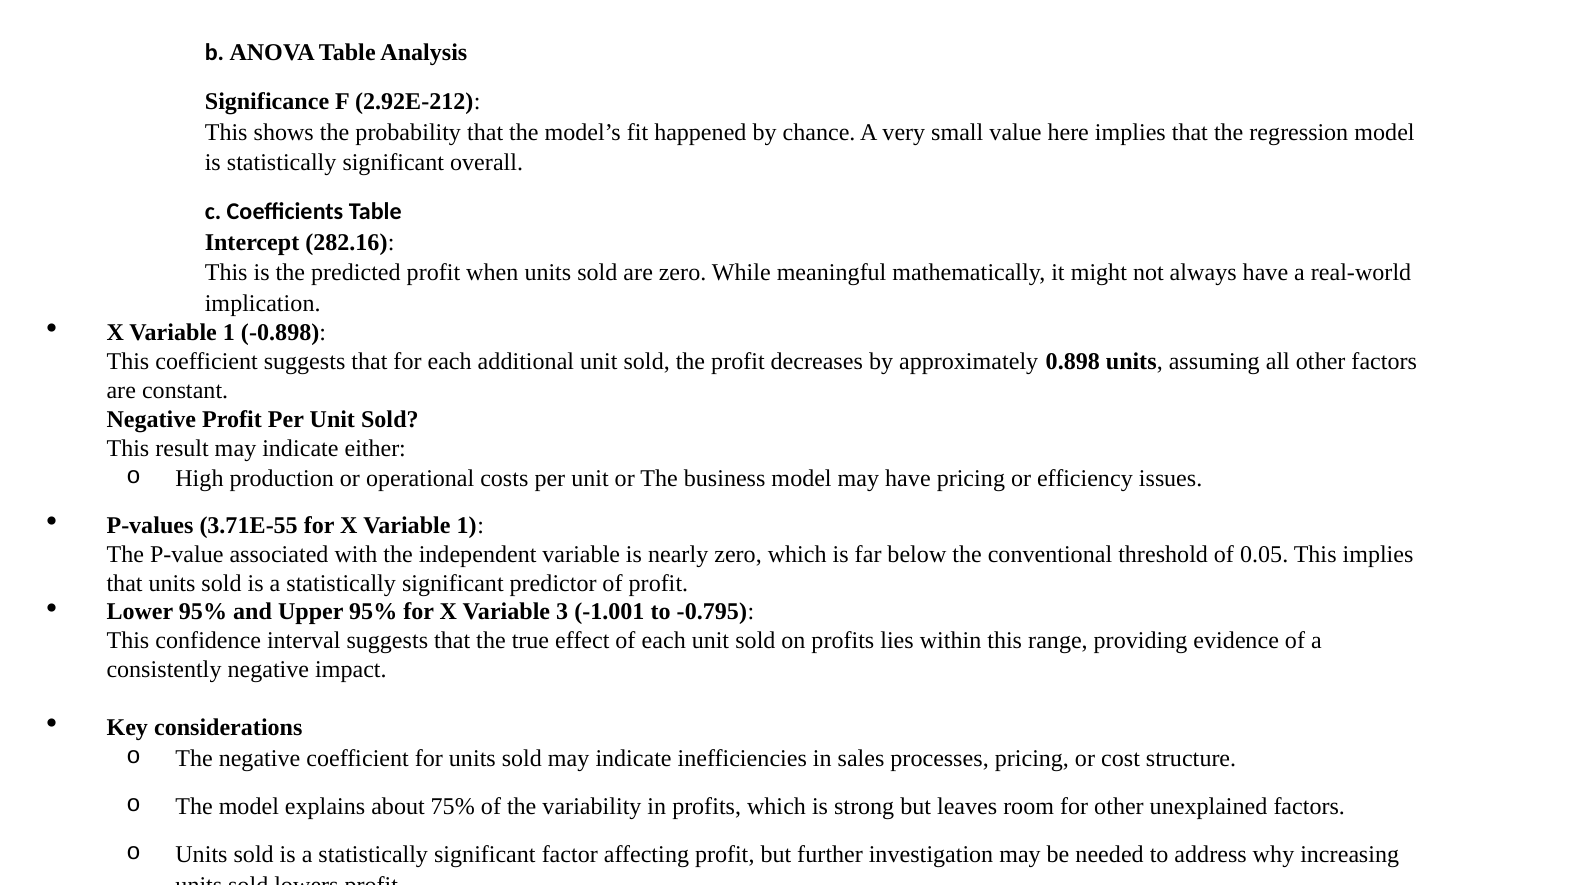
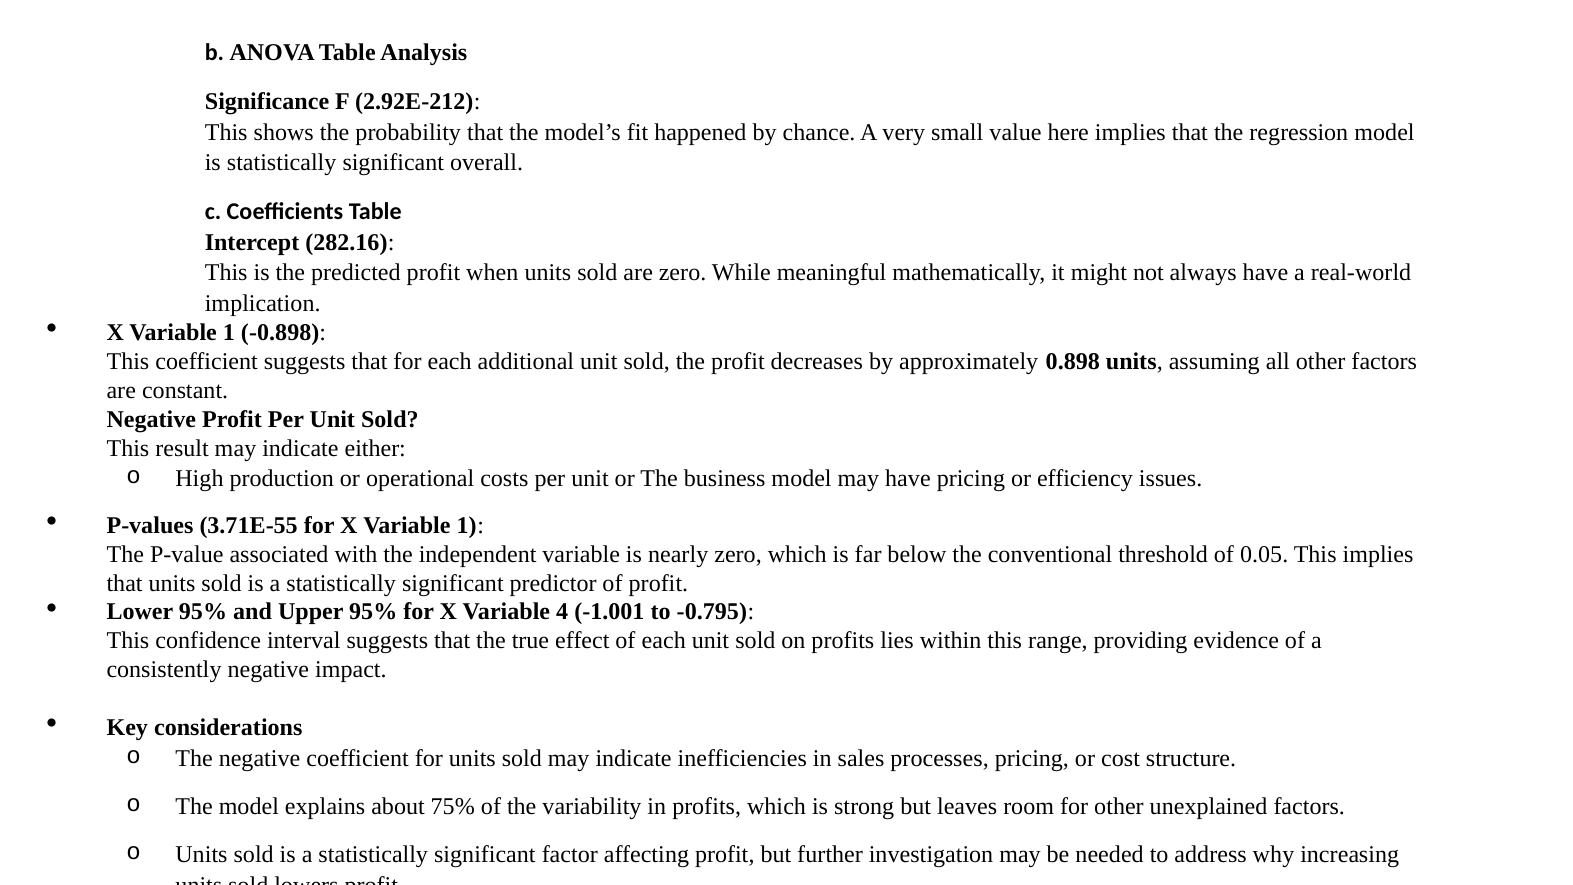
3: 3 -> 4 (562, 612)
